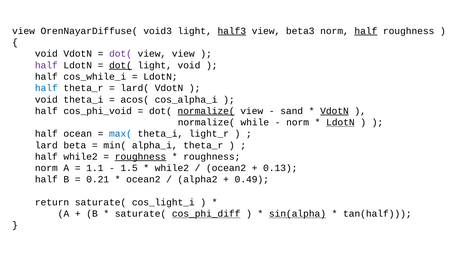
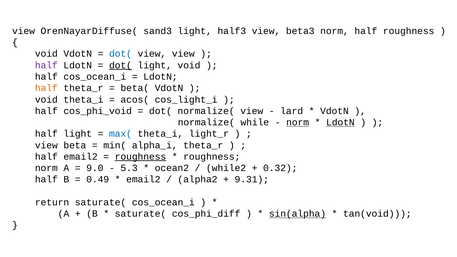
void3: void3 -> sand3 (158, 31)
half3 underline: present -> none (232, 31)
half underline: present -> none (366, 31)
dot( colour: purple -> blue (121, 54)
half cos_while_i: cos_while_i -> cos_ocean_i (95, 77)
half colour: blue -> orange (46, 88)
lard(: lard( -> beta( (135, 88)
cos_alpha_i: cos_alpha_i -> cos_light_i (186, 100)
normalize( underline: present -> none (206, 111)
sand: sand -> lard (292, 111)
VdotN underline: present -> none (334, 111)
norm underline: none -> present (298, 122)
half ocean: ocean -> light (78, 134)
lard: lard -> view (46, 145)
half while2: while2 -> email2 (81, 157)
1.1: 1.1 -> 9.0 (95, 168)
1.5: 1.5 -> 5.3 (129, 168)
while2: while2 -> ocean2 (172, 168)
ocean2: ocean2 -> while2 (226, 168)
0.13: 0.13 -> 0.32 (280, 168)
0.21: 0.21 -> 0.49 (98, 180)
ocean2: ocean2 -> email2 (143, 180)
0.49: 0.49 -> 9.31 (252, 180)
saturate( cos_light_i: cos_light_i -> cos_ocean_i (163, 202)
cos_phi_diff underline: present -> none (206, 214)
tan(half: tan(half -> tan(void (377, 214)
